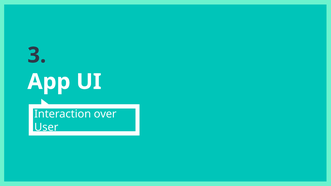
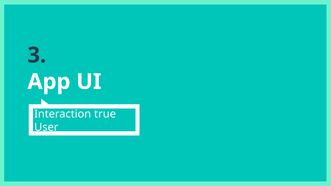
over: over -> true (105, 114)
